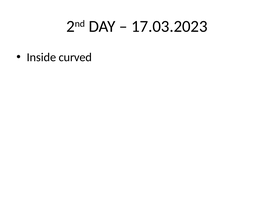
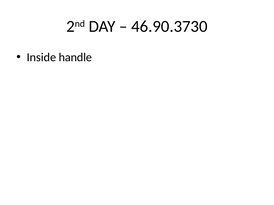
17.03.2023: 17.03.2023 -> 46.90.3730 (169, 27)
curved: curved -> handle (75, 57)
